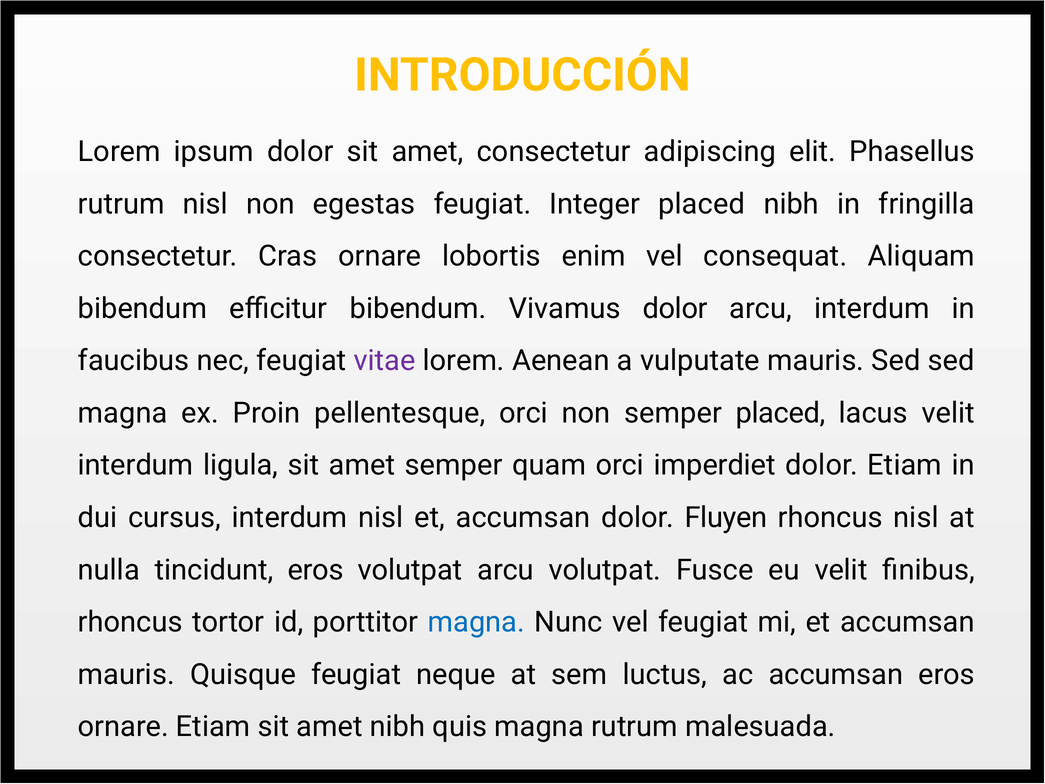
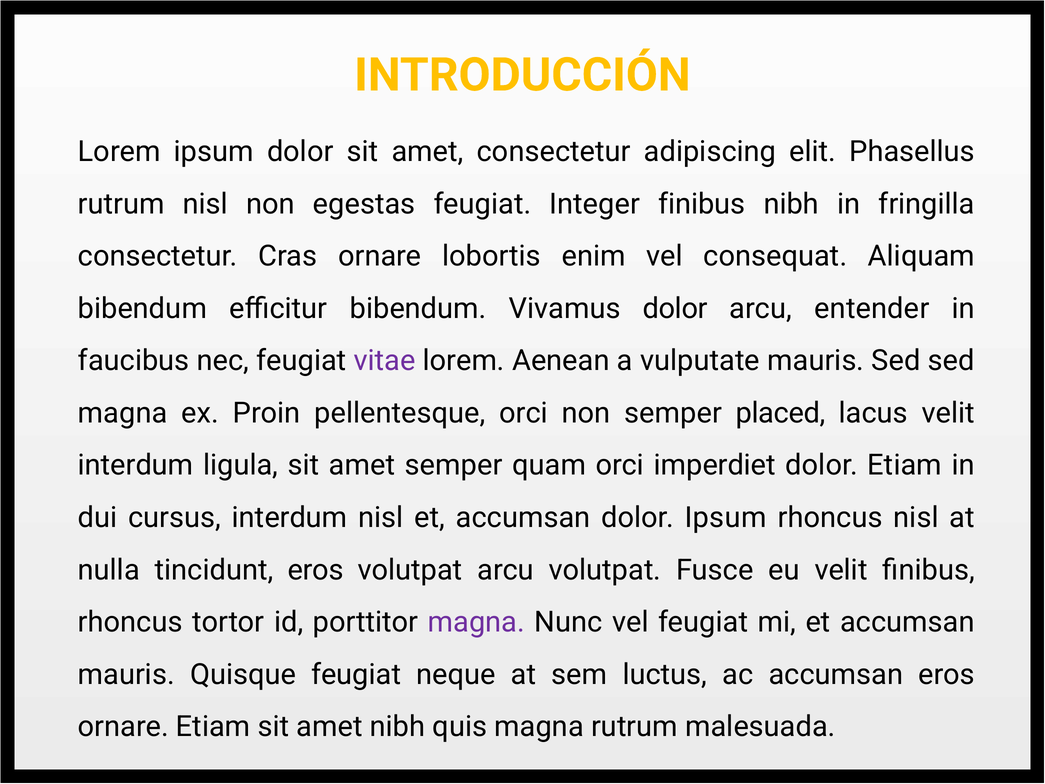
Integer placed: placed -> finibus (702, 204)
arcu interdum: interdum -> entender (872, 308)
dolor Fluyen: Fluyen -> Ipsum (726, 517)
magna colour: blue -> purple (476, 622)
